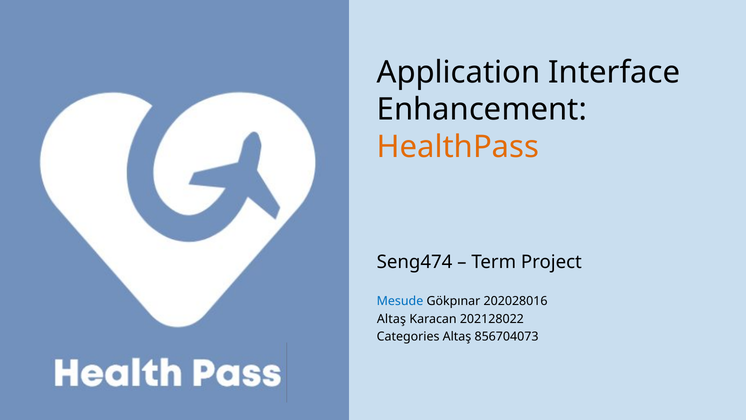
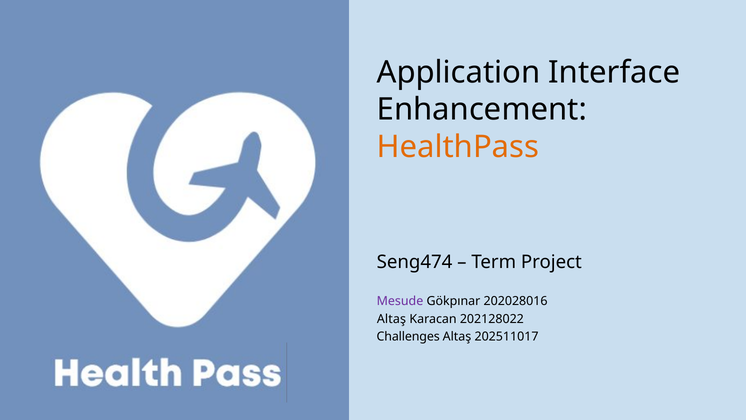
Mesude colour: blue -> purple (400, 301)
Categories: Categories -> Challenges (408, 337)
856704073: 856704073 -> 202511017 (507, 337)
